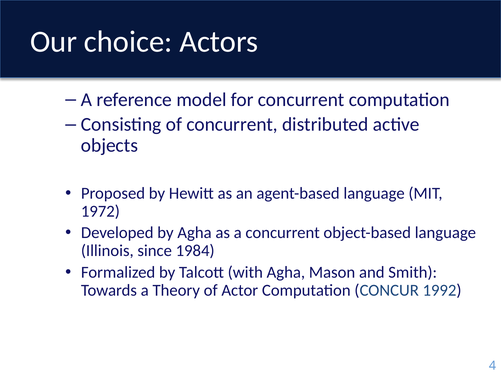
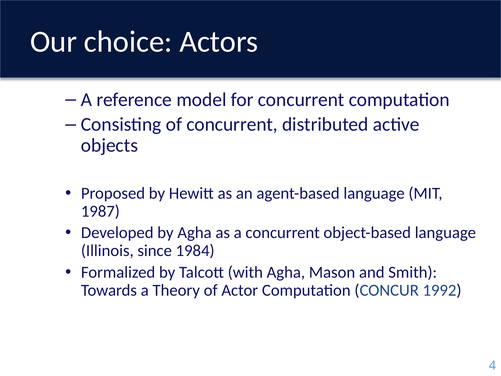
1972: 1972 -> 1987 (100, 211)
